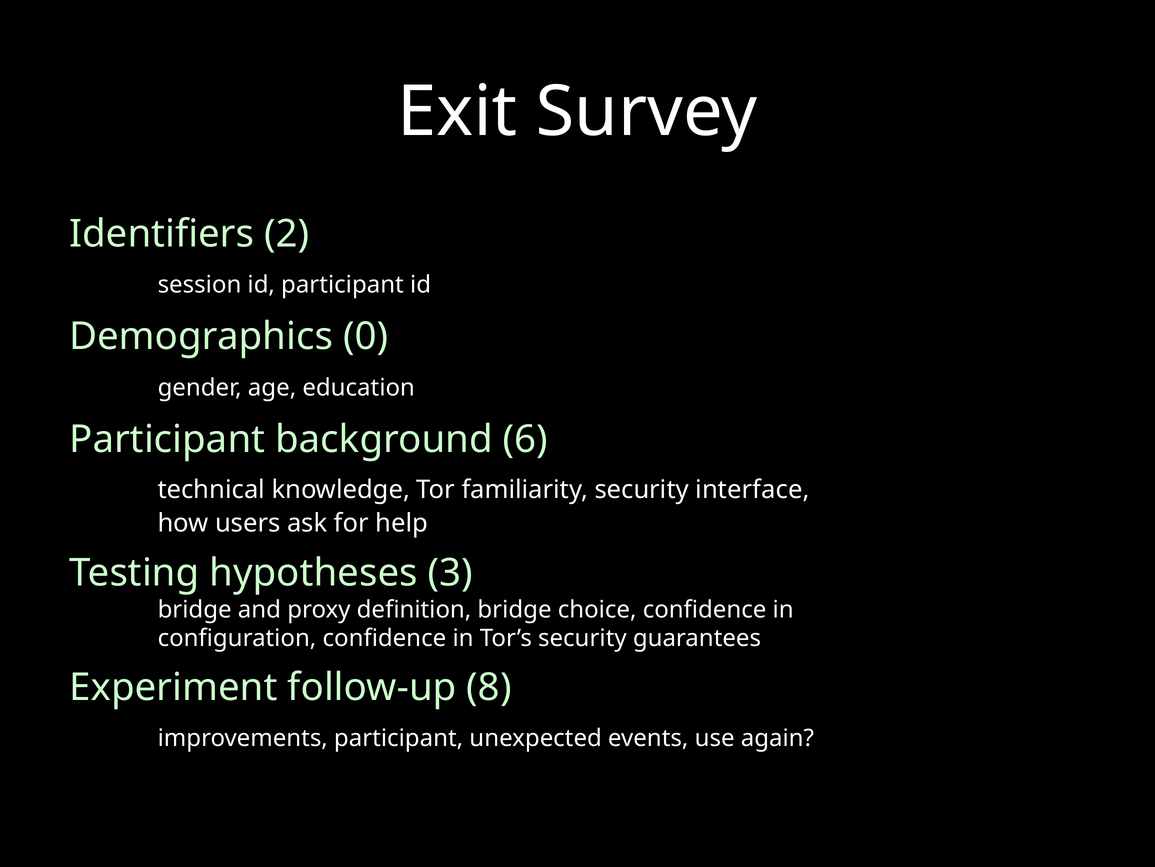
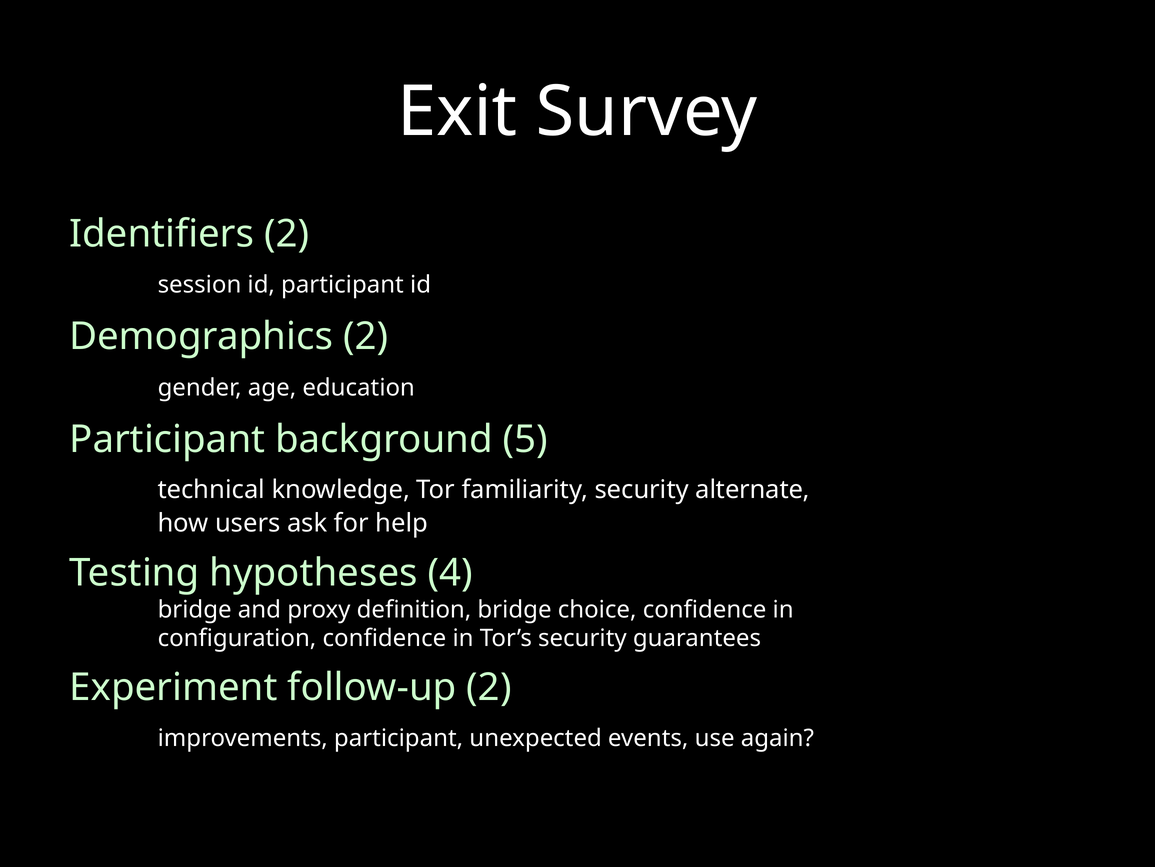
Demographics 0: 0 -> 2 (366, 336)
6: 6 -> 5 (525, 439)
interface: interface -> alternate (753, 490)
3: 3 -> 4 (450, 573)
follow-up 8: 8 -> 2 (489, 687)
